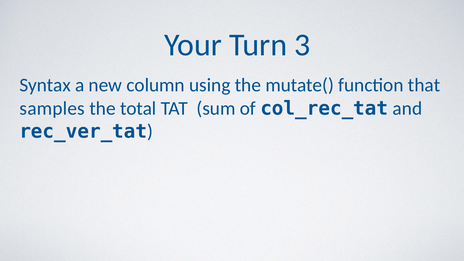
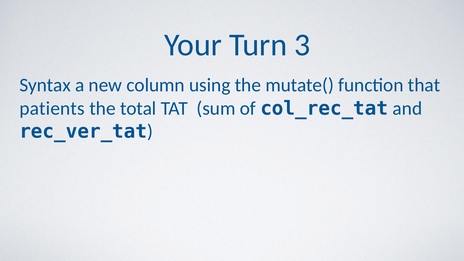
samples: samples -> patients (52, 108)
